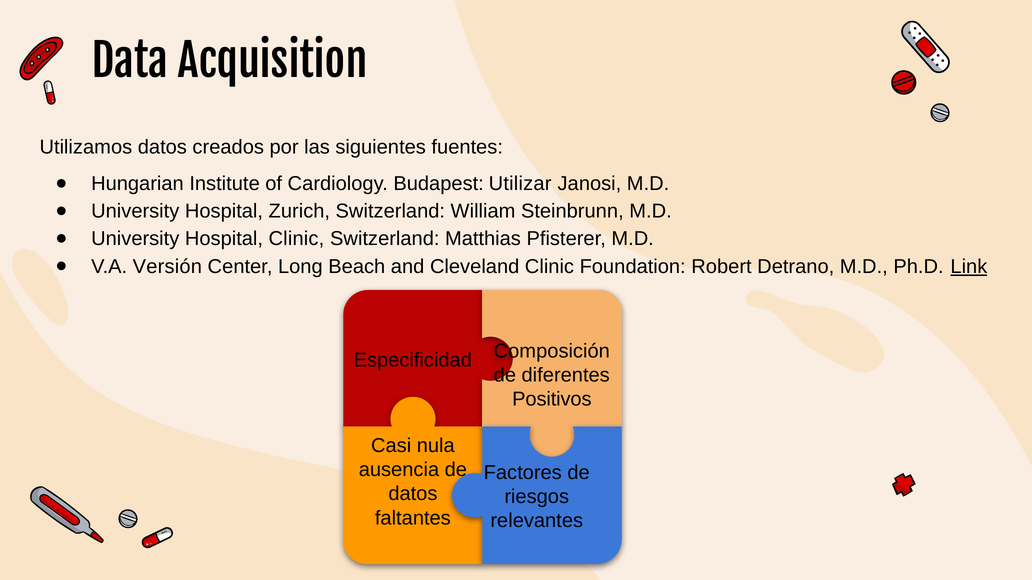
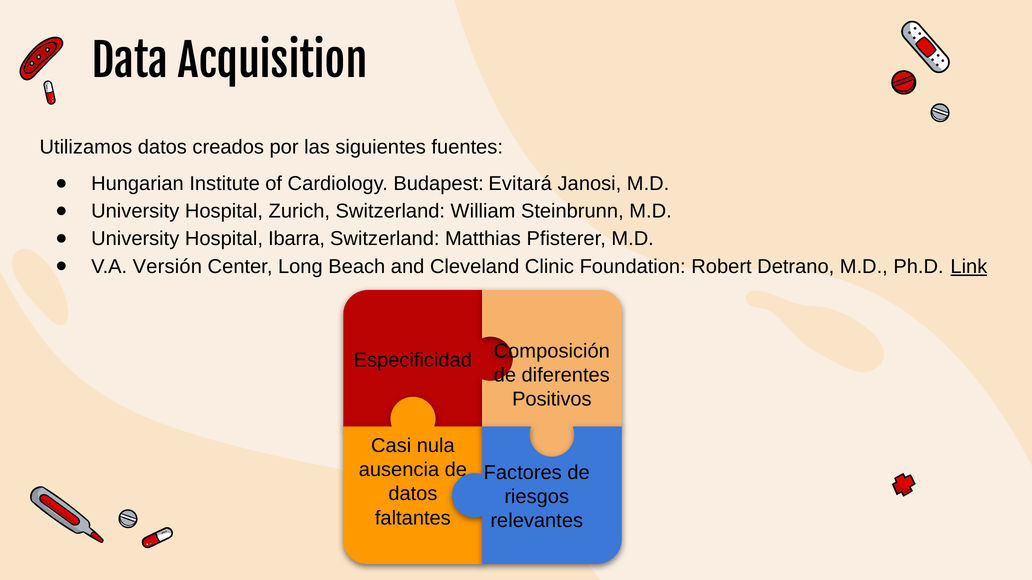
Utilizar: Utilizar -> Evitará (520, 184)
Hospital Clinic: Clinic -> Ibarra (297, 239)
